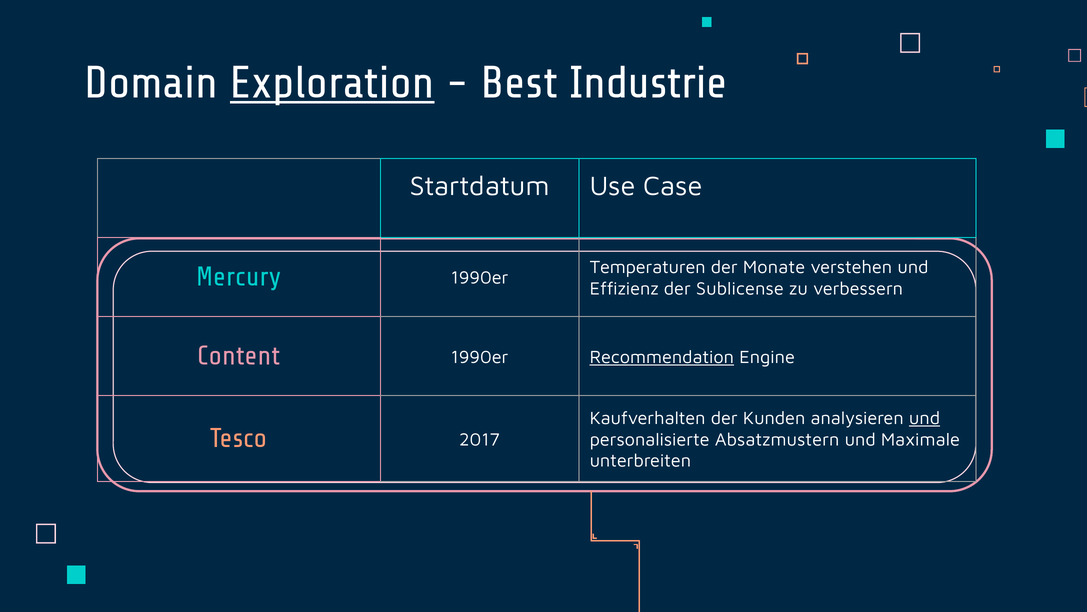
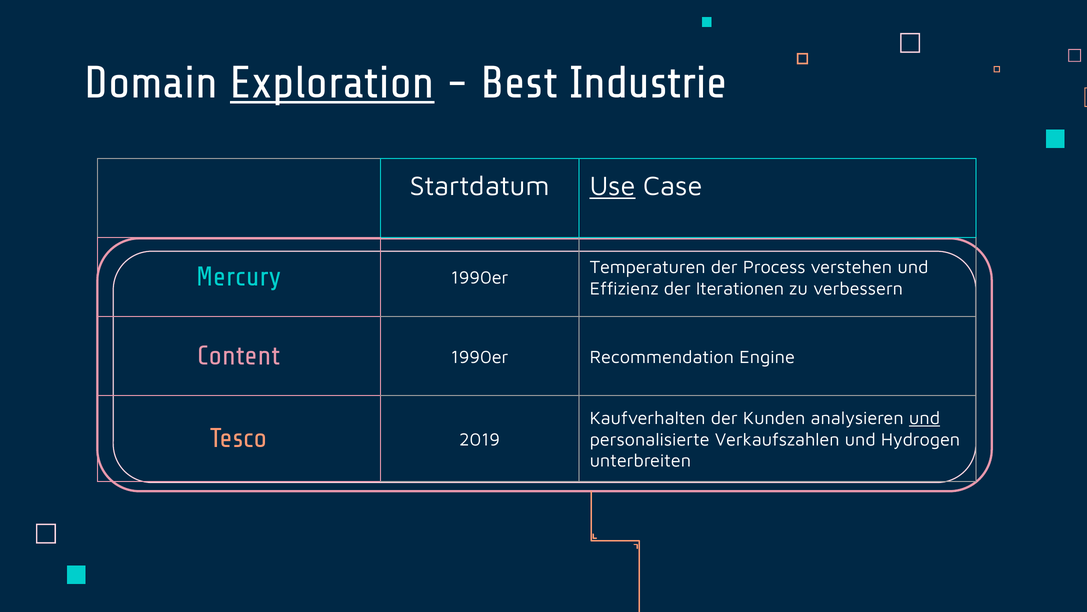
Use underline: none -> present (613, 186)
Monate: Monate -> Process (774, 267)
Sublicense: Sublicense -> Iterationen (740, 288)
Recommendation underline: present -> none (662, 357)
2017: 2017 -> 2019 (479, 439)
Absatzmustern: Absatzmustern -> Verkaufszahlen (777, 439)
Maximale: Maximale -> Hydrogen (921, 439)
